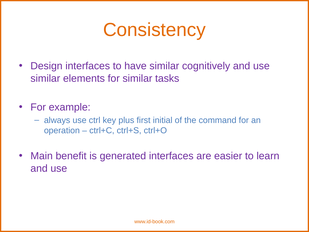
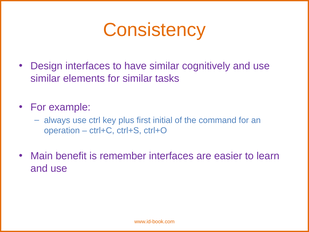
generated: generated -> remember (123, 156)
